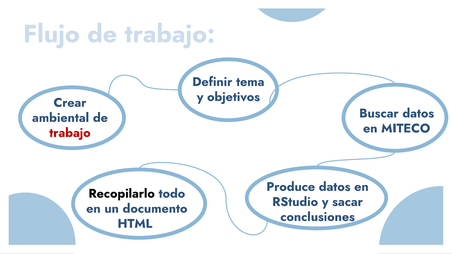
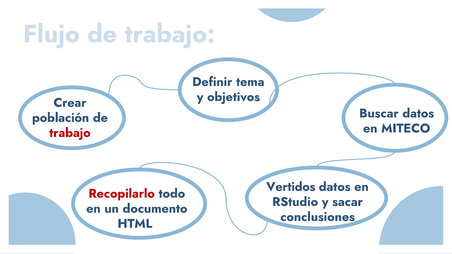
ambiental: ambiental -> población (61, 118)
Produce: Produce -> Vertidos (291, 187)
Recopilarlo colour: black -> red (122, 194)
